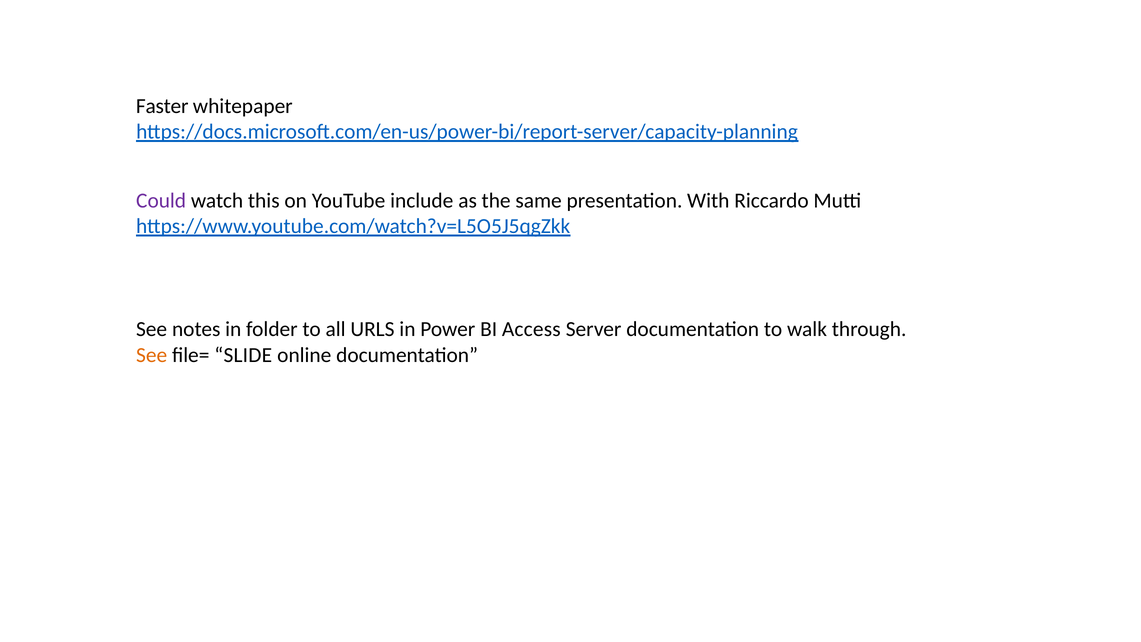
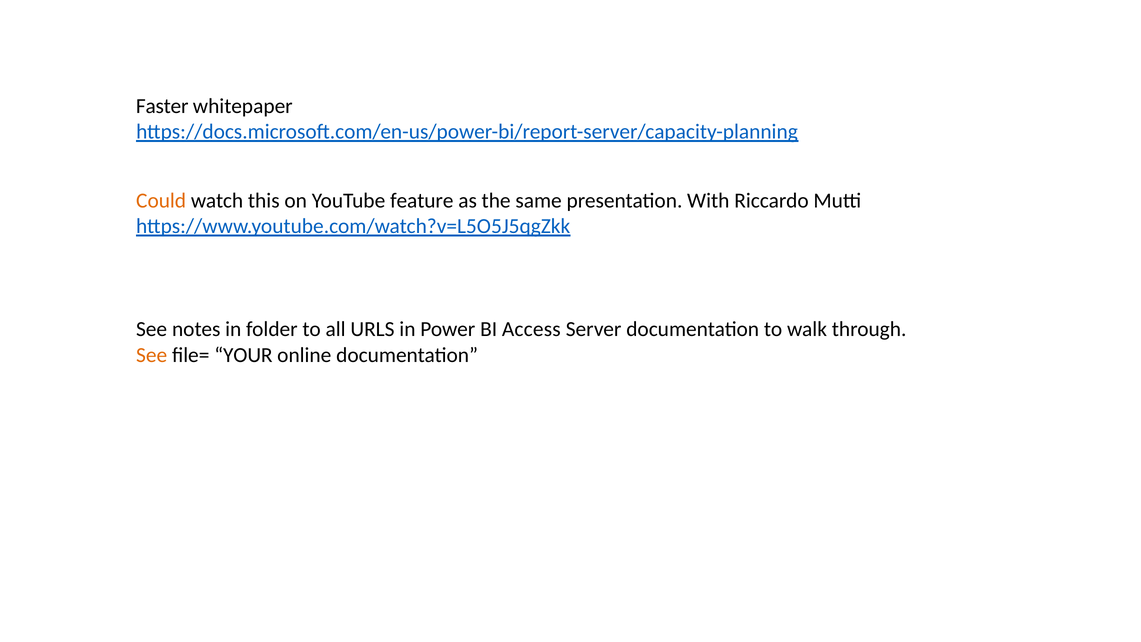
Could colour: purple -> orange (161, 200)
include: include -> feature (422, 200)
SLIDE: SLIDE -> YOUR (243, 355)
